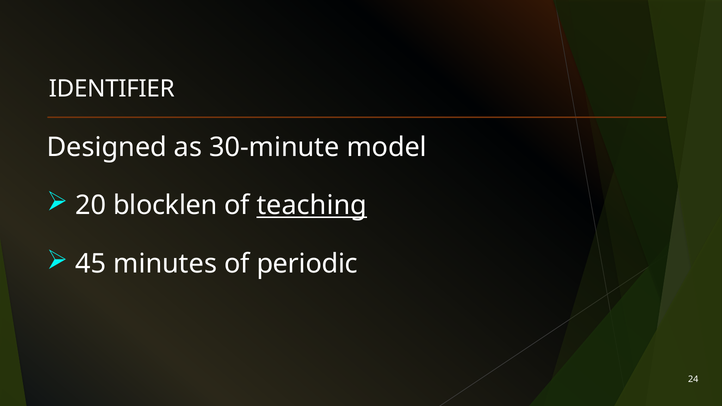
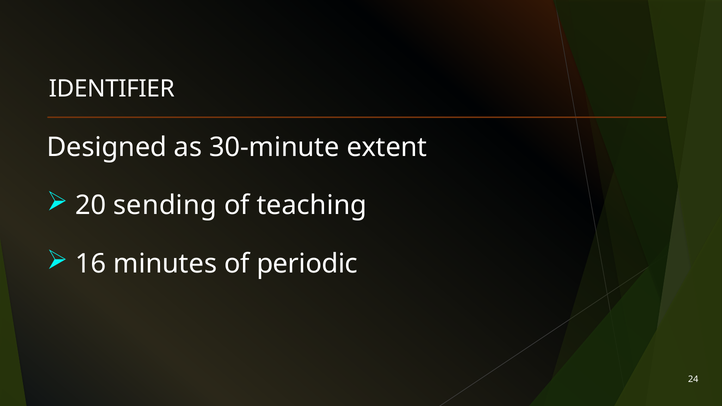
model: model -> extent (387, 147)
blocklen: blocklen -> sending (165, 206)
teaching underline: present -> none (312, 206)
45: 45 -> 16 (91, 264)
